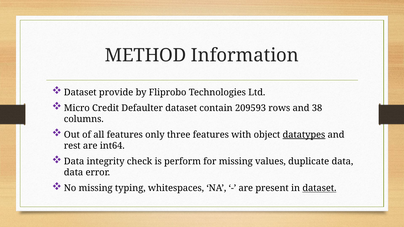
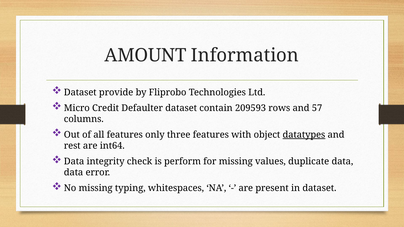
METHOD: METHOD -> AMOUNT (146, 55)
38: 38 -> 57 (317, 108)
dataset underline: present -> none (319, 188)
